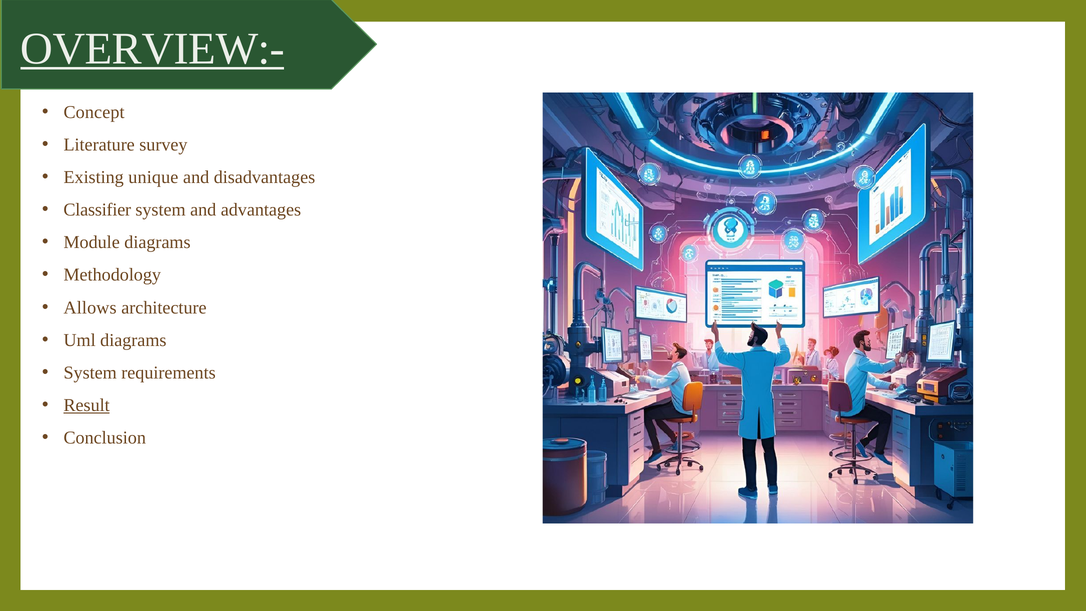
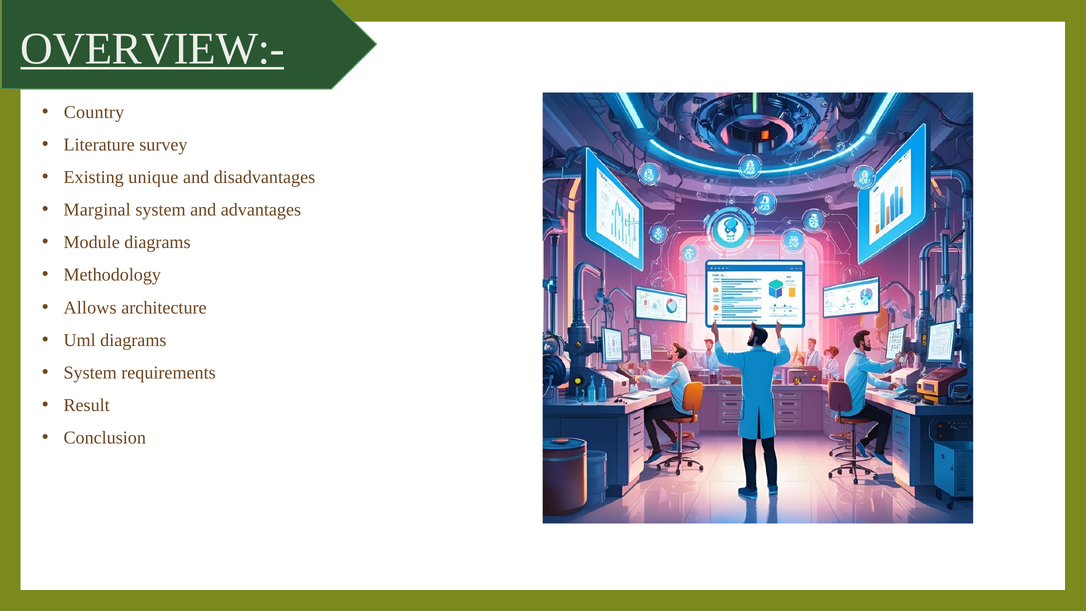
Concept: Concept -> Country (94, 112)
Classifier: Classifier -> Marginal (97, 210)
Result underline: present -> none (87, 405)
